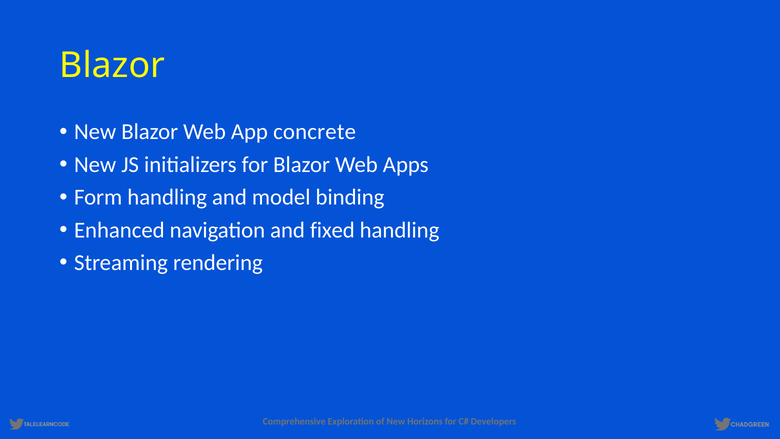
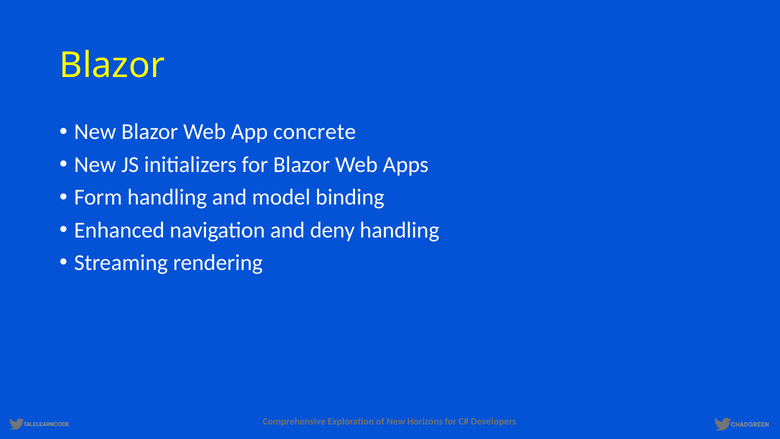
fixed: fixed -> deny (332, 230)
